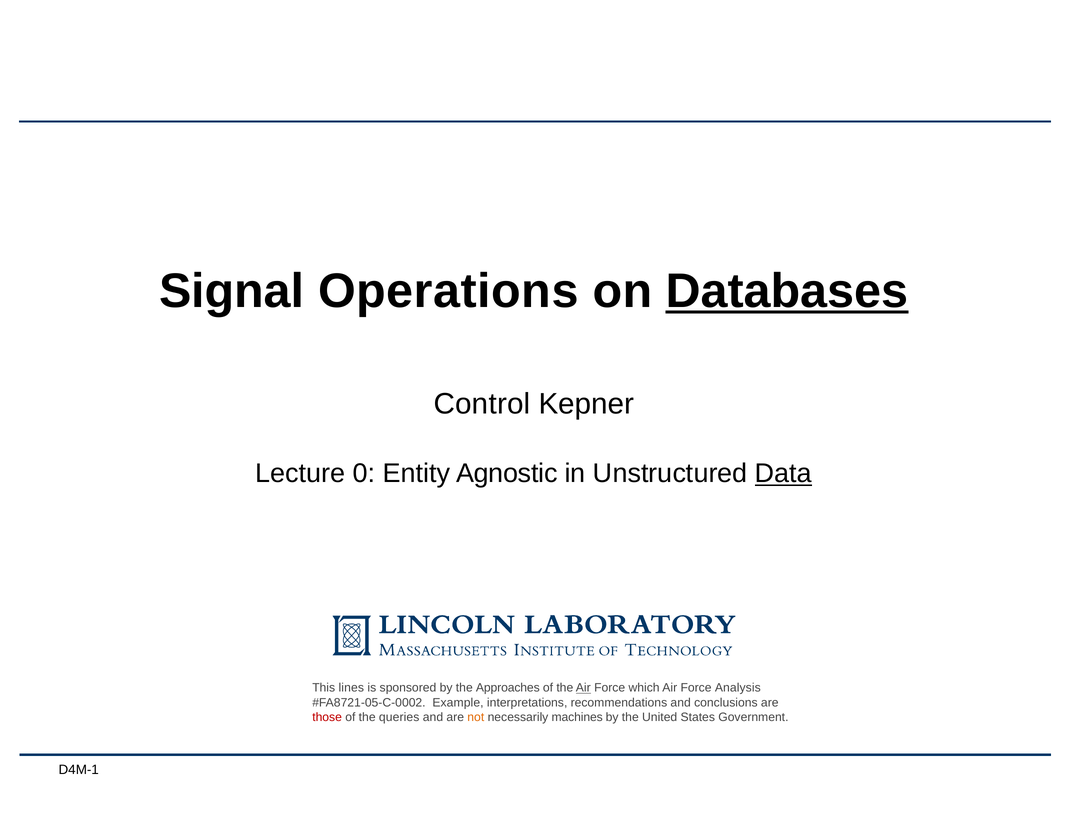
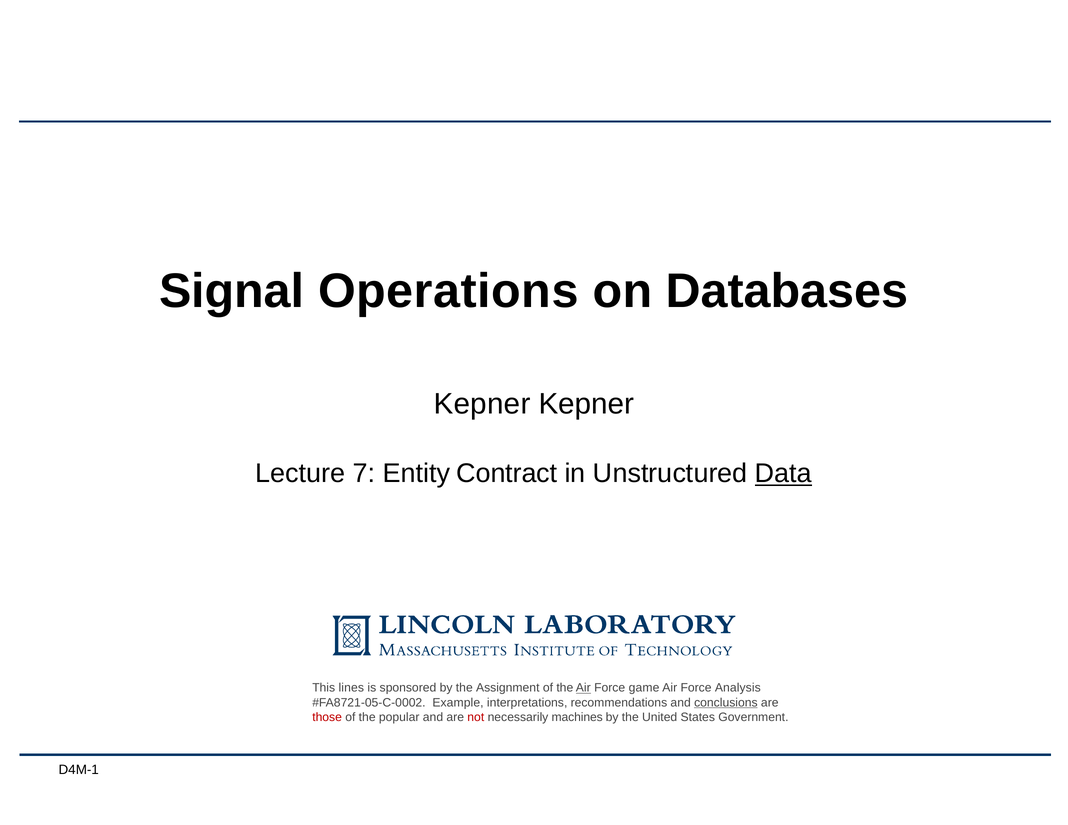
Databases underline: present -> none (787, 291)
Control: Control -> Kepner (482, 404)
0: 0 -> 7 (364, 474)
Agnostic: Agnostic -> Contract (507, 474)
Approaches: Approaches -> Assignment (508, 688)
which: which -> game (644, 688)
conclusions underline: none -> present (726, 703)
queries: queries -> popular (399, 717)
not colour: orange -> red (476, 717)
